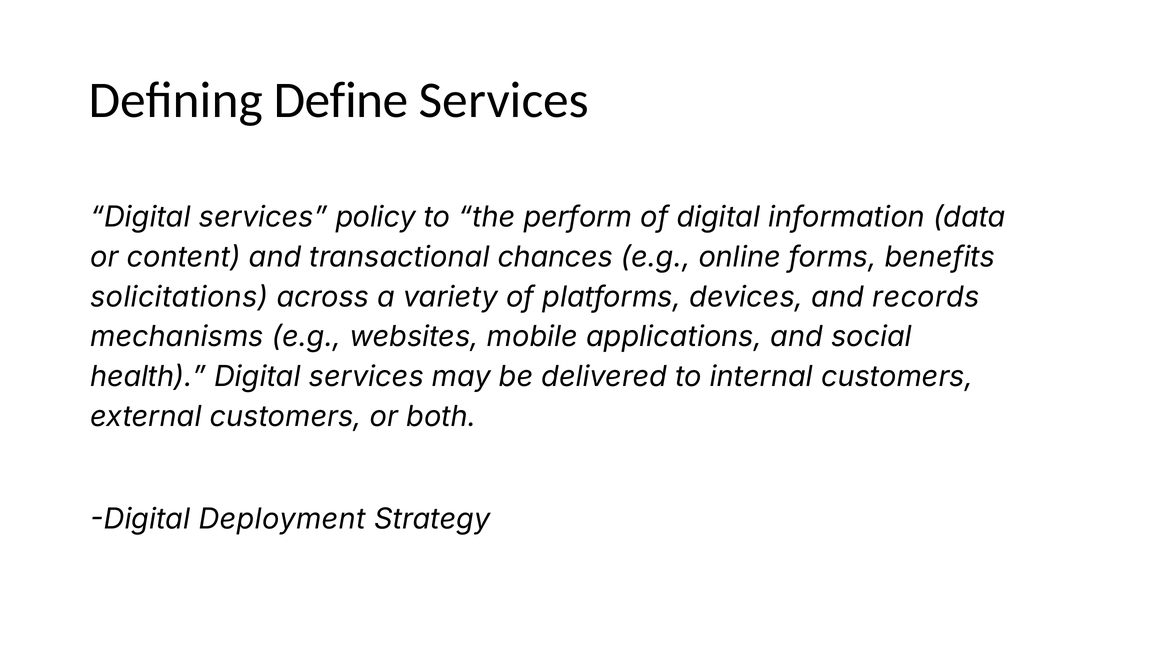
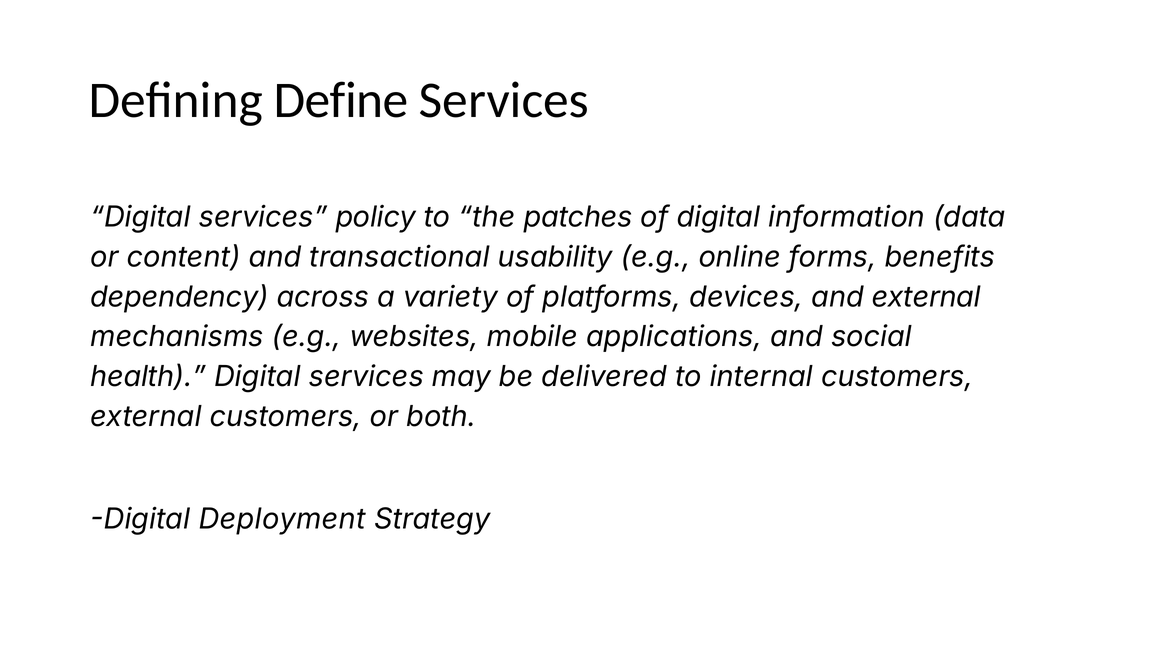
perform: perform -> patches (578, 217)
chances: chances -> usability (555, 257)
solicitations: solicitations -> dependency (180, 297)
and records: records -> external (926, 297)
